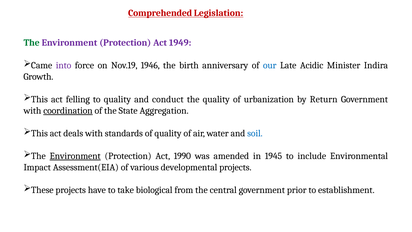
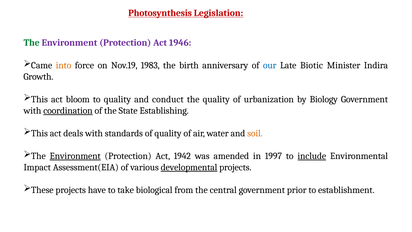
Comprehended: Comprehended -> Photosynthesis (160, 13)
1949: 1949 -> 1946 (180, 43)
into colour: purple -> orange (64, 65)
1946: 1946 -> 1983 (150, 65)
Acidic: Acidic -> Biotic (312, 65)
felling: felling -> bloom (78, 99)
Return: Return -> Biology (324, 99)
Aggregation: Aggregation -> Establishing (164, 111)
soil colour: blue -> orange (255, 133)
1990: 1990 -> 1942 (182, 156)
1945: 1945 -> 1997 (273, 156)
include underline: none -> present (312, 156)
developmental underline: none -> present (189, 167)
